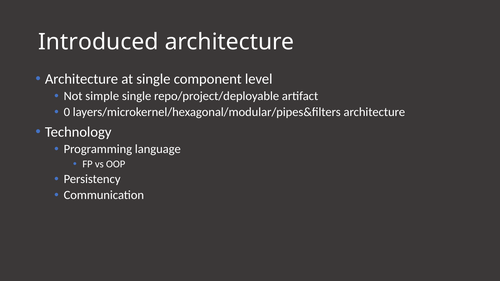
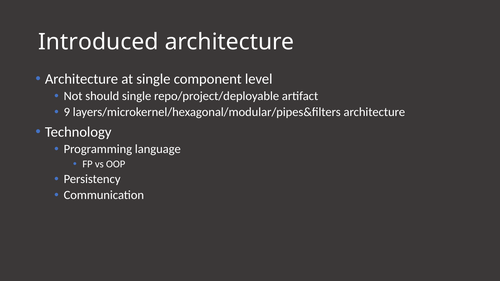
simple: simple -> should (102, 96)
0: 0 -> 9 (67, 112)
